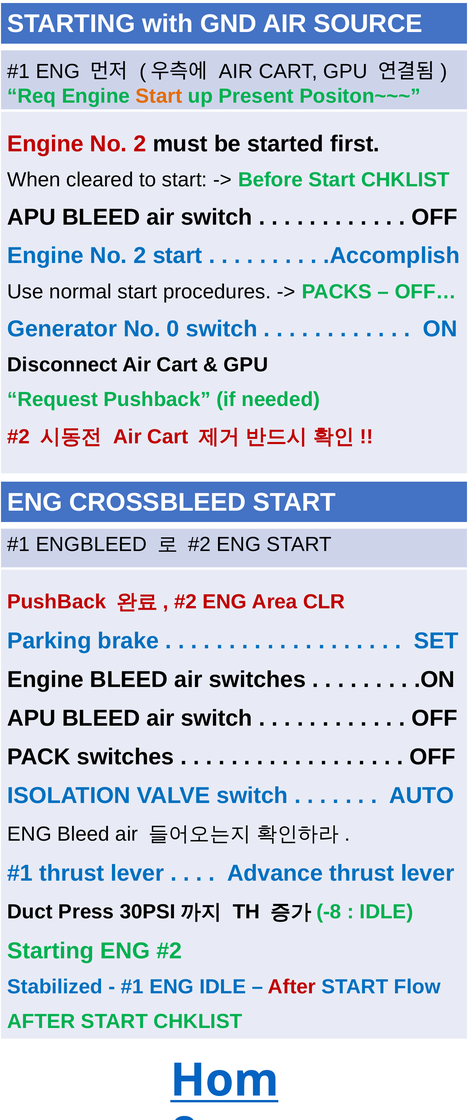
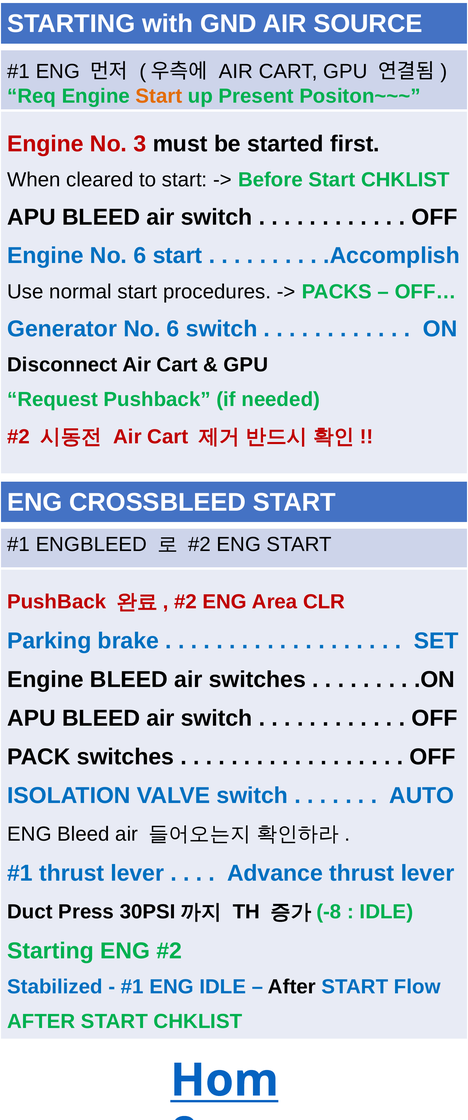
2: 2 -> 3 (140, 144)
2: 2 -> 6 (140, 256)
Generator No 0: 0 -> 6 (173, 329)
After colour: red -> black (292, 987)
